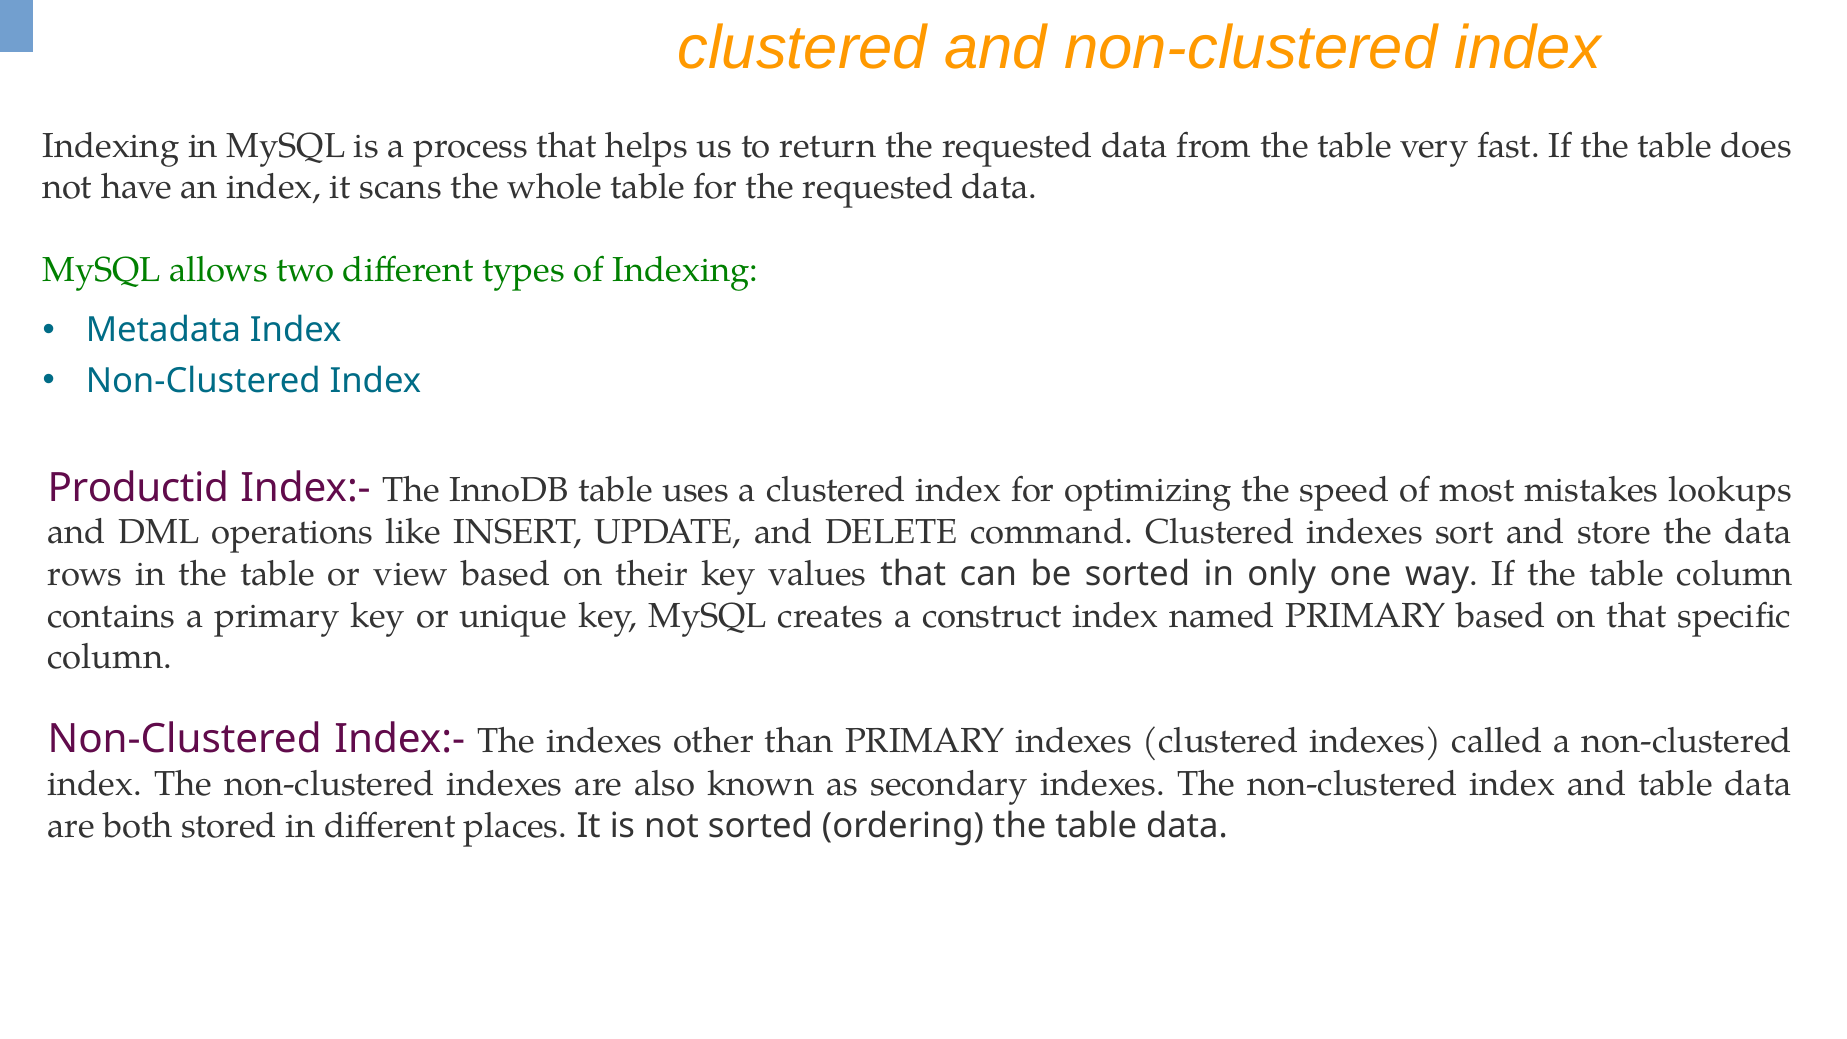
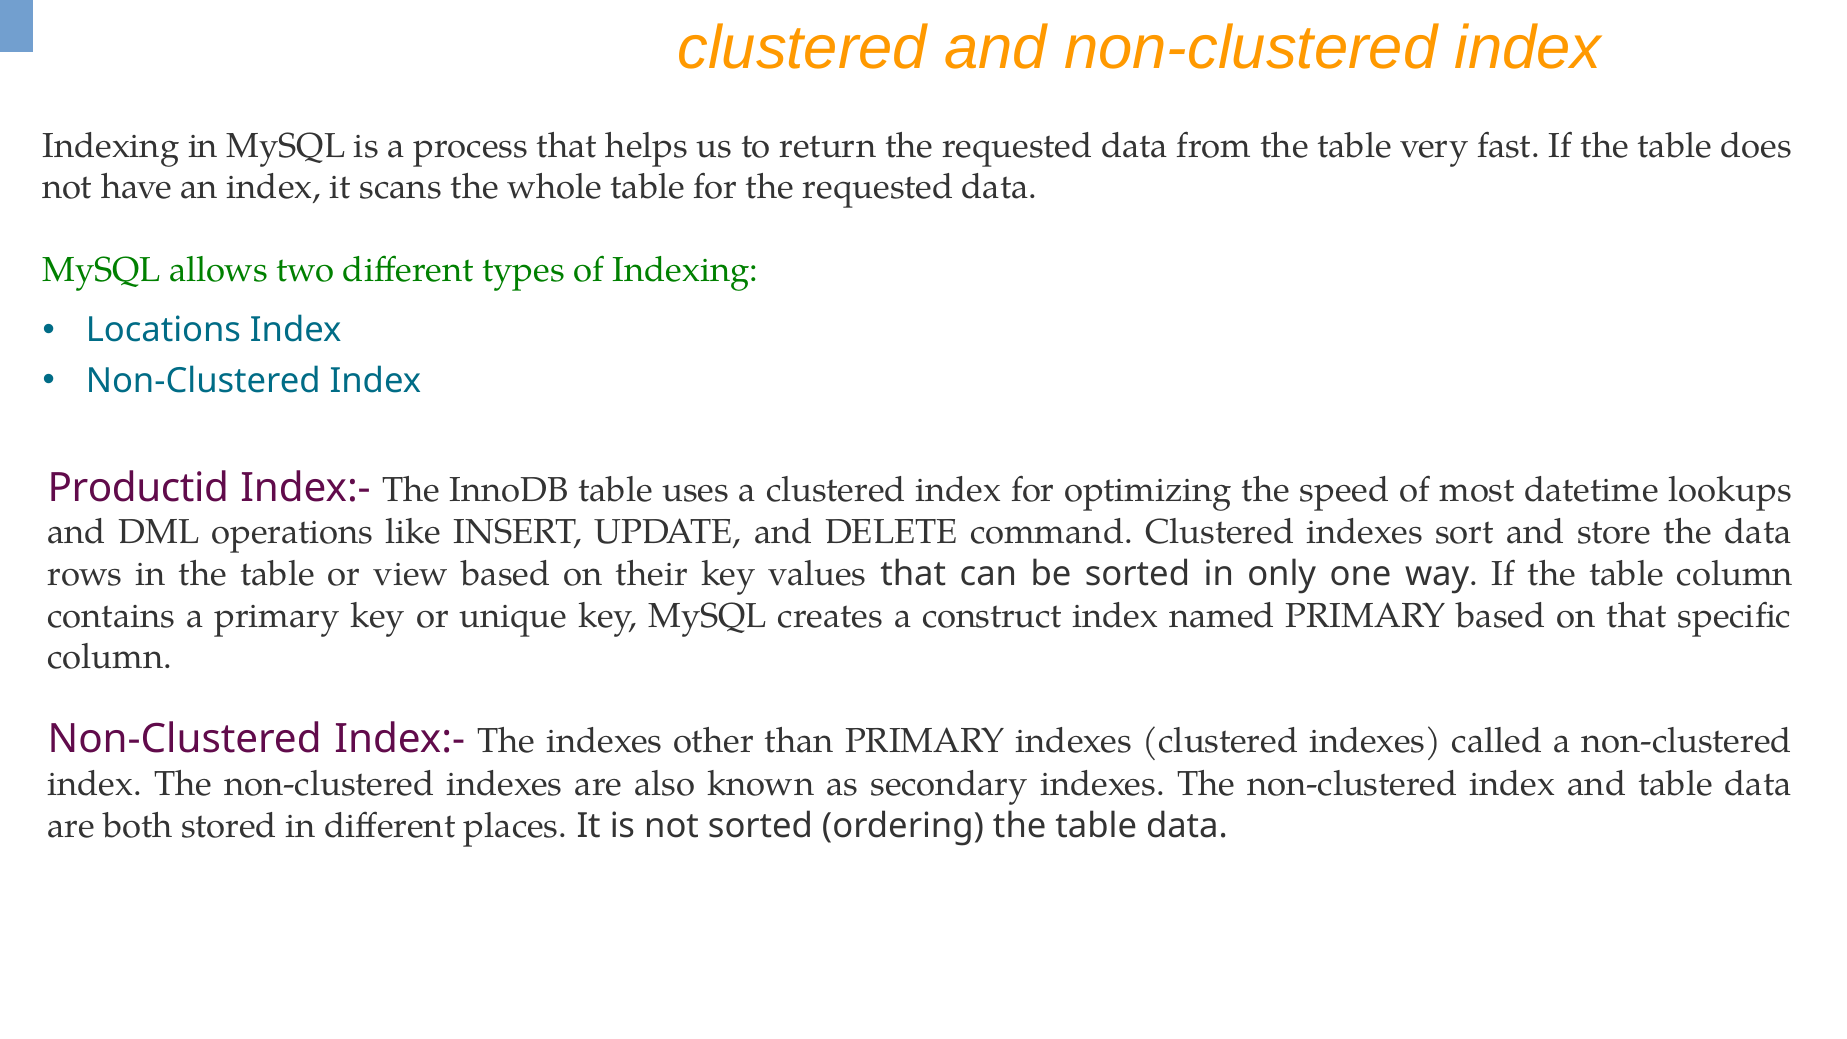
Metadata: Metadata -> Locations (163, 331)
mistakes: mistakes -> datetime (1591, 490)
